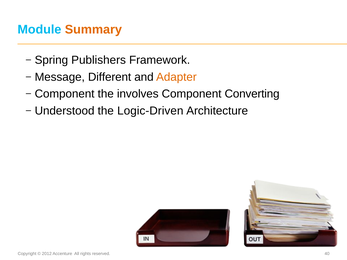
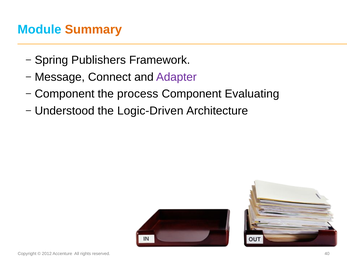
Different: Different -> Connect (110, 77)
Adapter colour: orange -> purple (176, 77)
involves: involves -> process (138, 94)
Converting: Converting -> Evaluating (252, 94)
